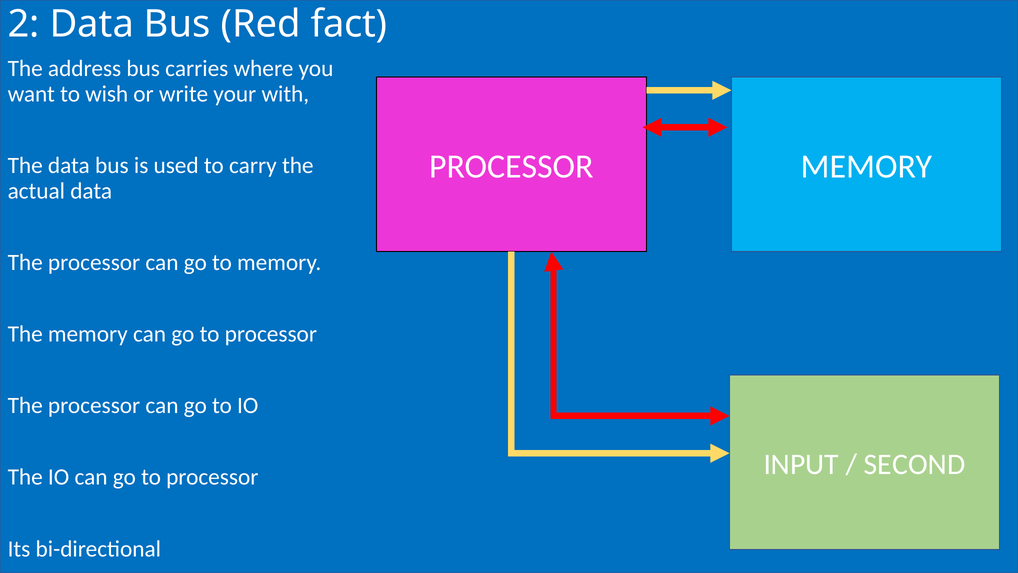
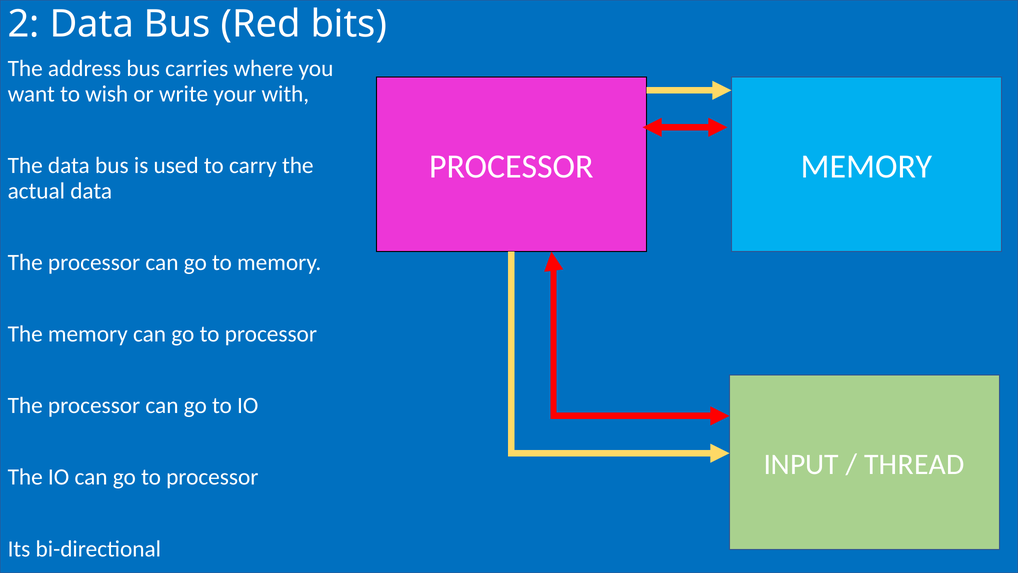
fact: fact -> bits (349, 24)
SECOND: SECOND -> THREAD (914, 464)
